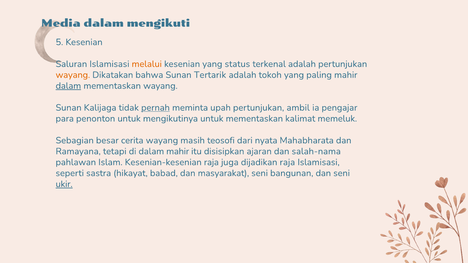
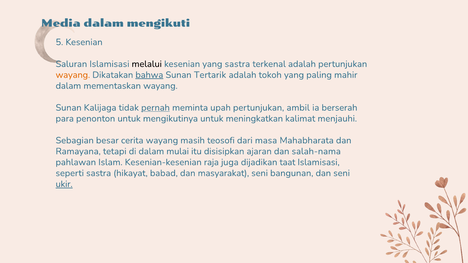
melalui colour: orange -> black (147, 64)
yang status: status -> sastra (237, 64)
bahwa underline: none -> present (149, 75)
dalam underline: present -> none (68, 86)
pengajar: pengajar -> berserah (339, 108)
untuk mementaskan: mementaskan -> meningkatkan (254, 119)
memeluk: memeluk -> menjauhi (337, 119)
nyata: nyata -> masa (266, 140)
dalam mahir: mahir -> mulai (178, 151)
dijadikan raja: raja -> taat (287, 162)
